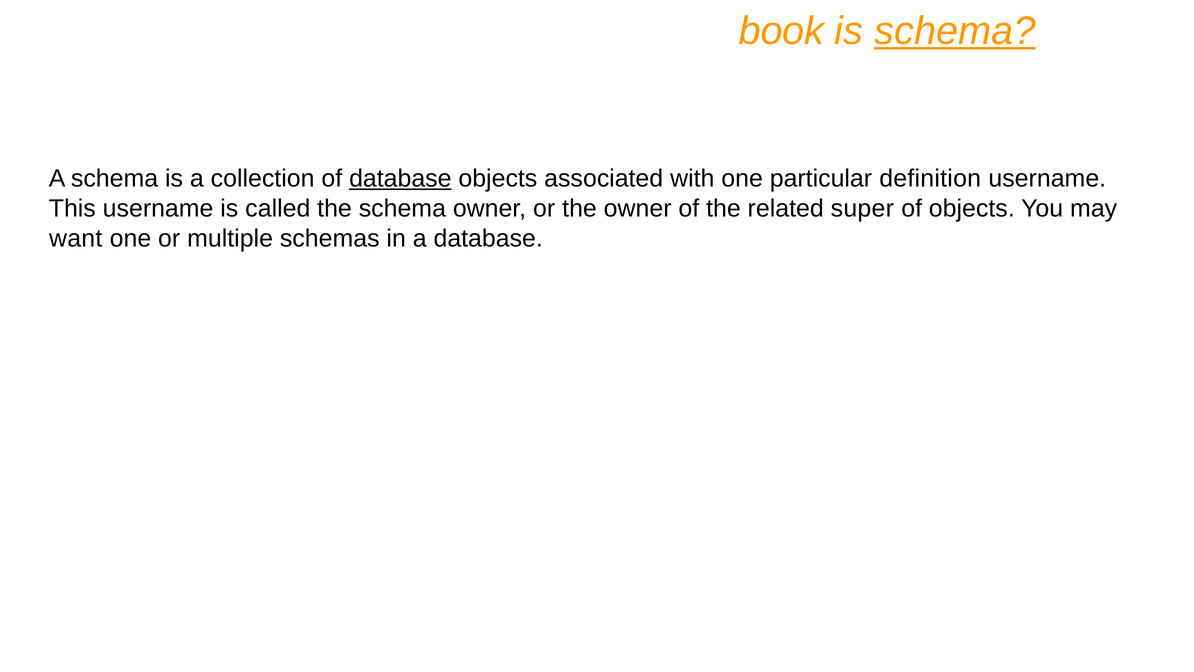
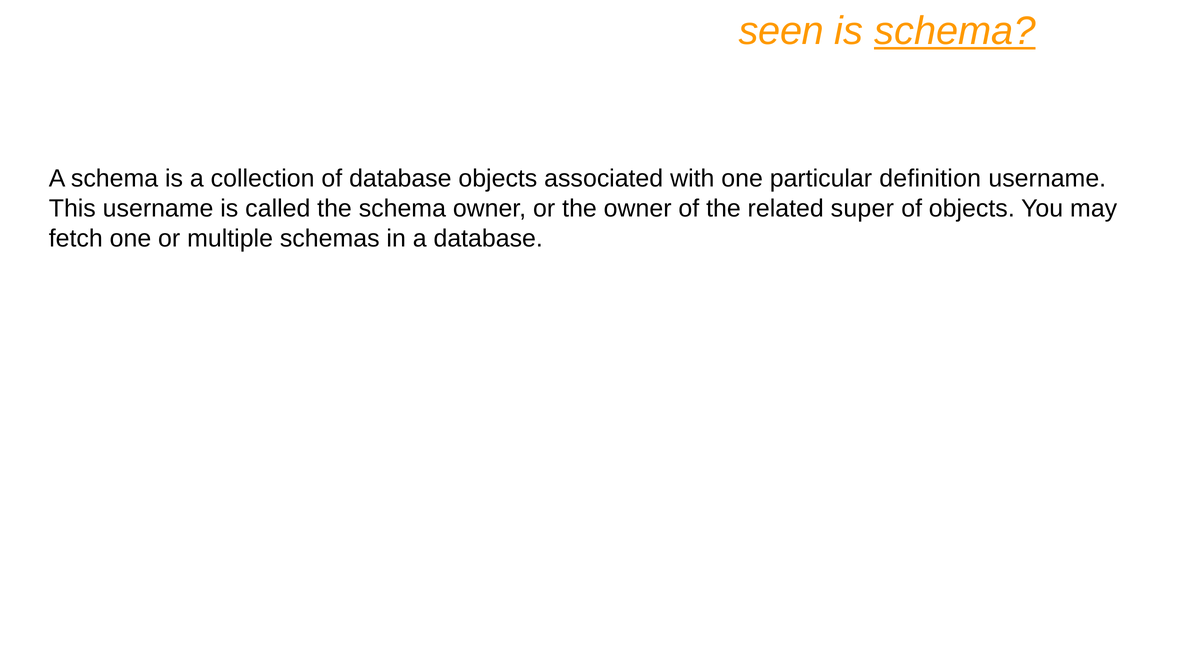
book: book -> seen (781, 31)
database underline: present -> none (400, 179)
want: want -> fetch (76, 238)
